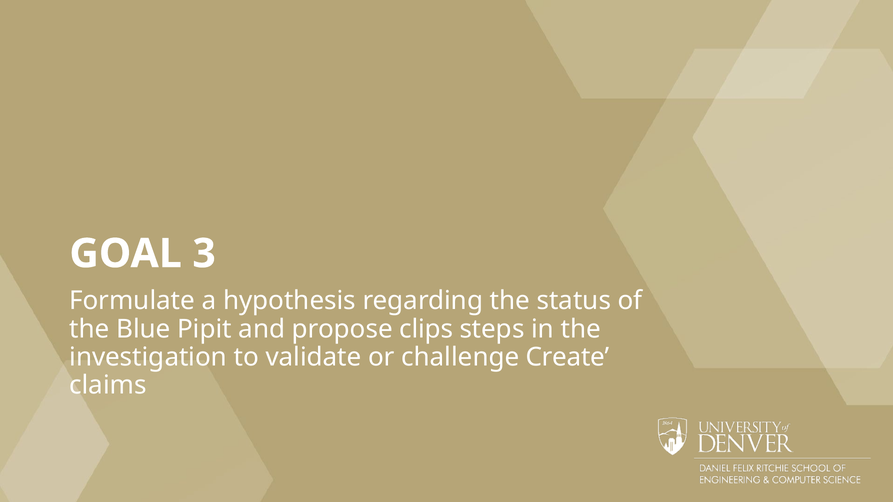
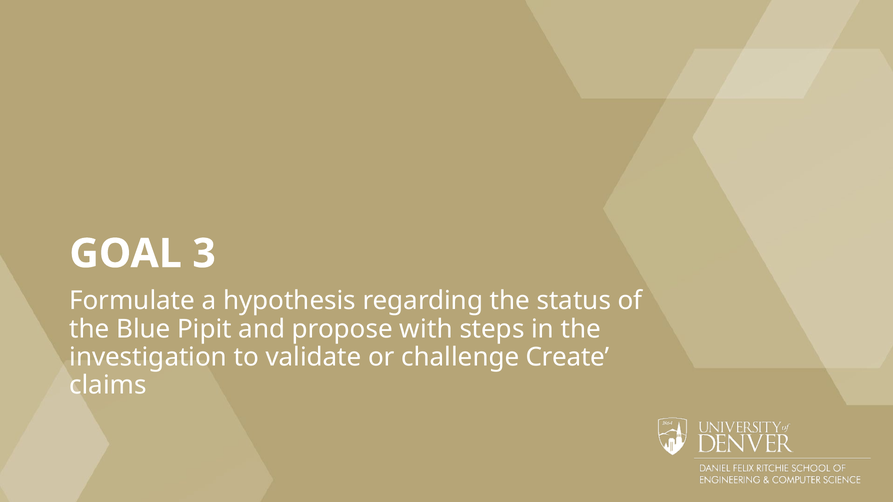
clips: clips -> with (426, 329)
